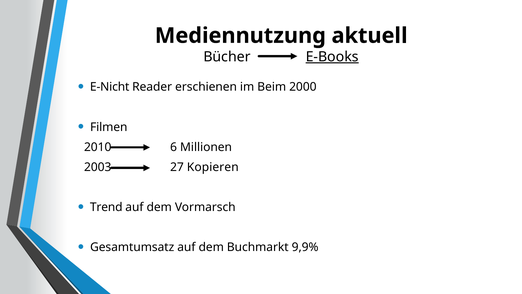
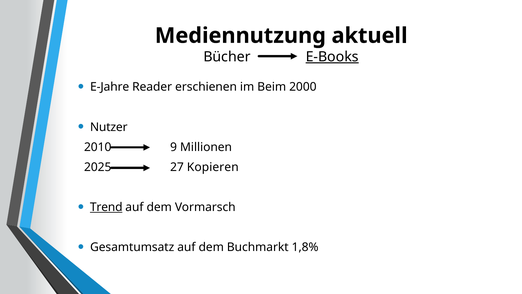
E-Nicht: E-Nicht -> E-Jahre (110, 87)
Filmen: Filmen -> Nutzer (109, 127)
6: 6 -> 9 (174, 147)
2003: 2003 -> 2025 (98, 167)
Trend underline: none -> present (106, 207)
9,9%: 9,9% -> 1,8% (305, 247)
